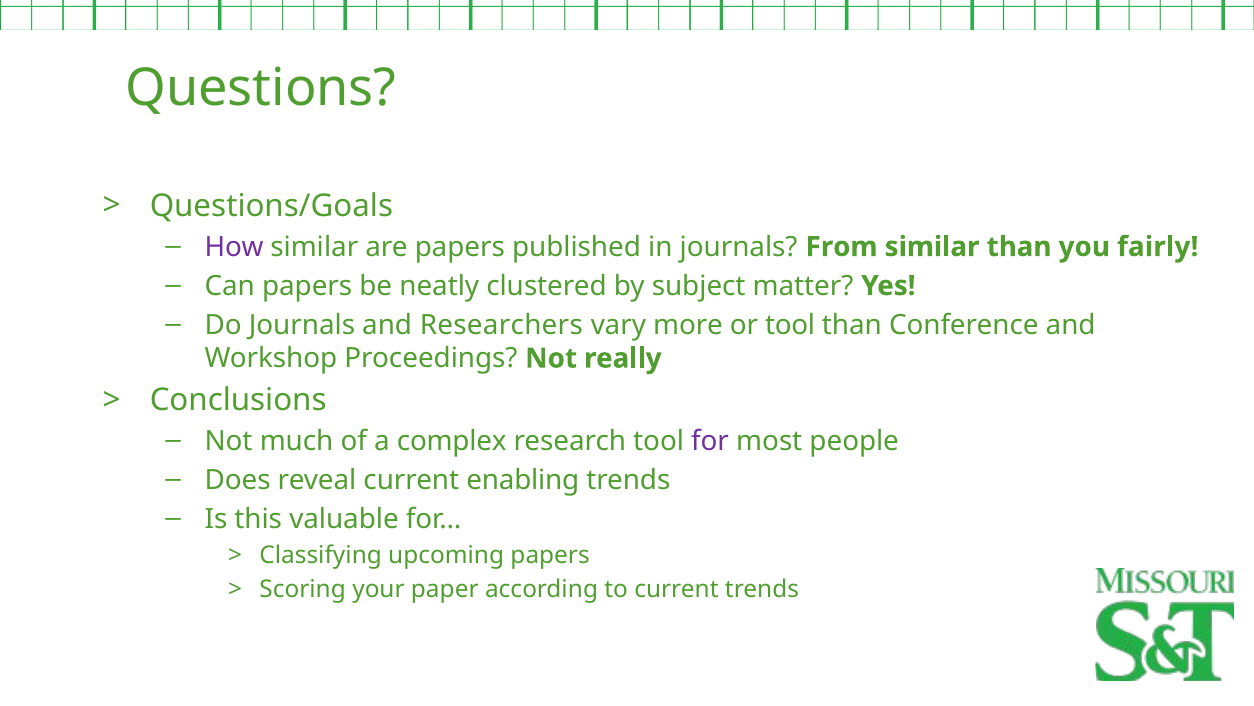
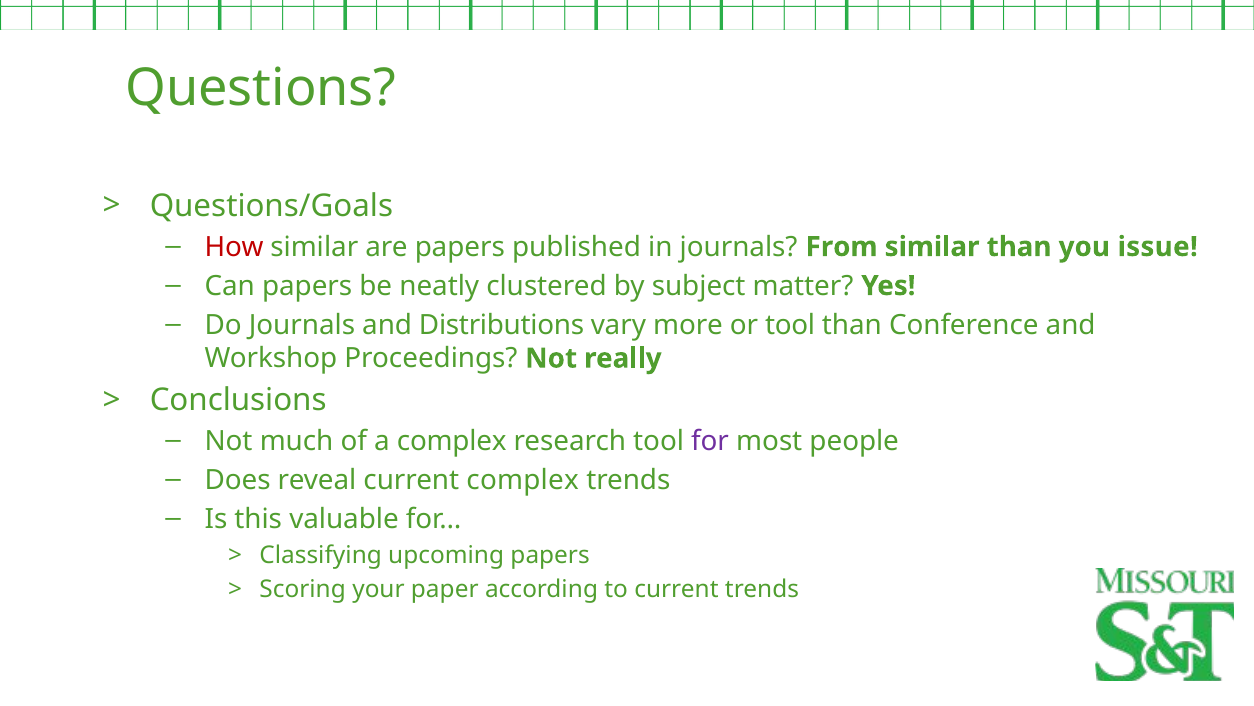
How colour: purple -> red (234, 247)
fairly: fairly -> issue (1158, 247)
Researchers: Researchers -> Distributions (502, 325)
current enabling: enabling -> complex (523, 480)
